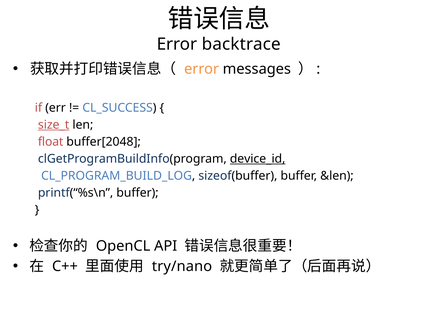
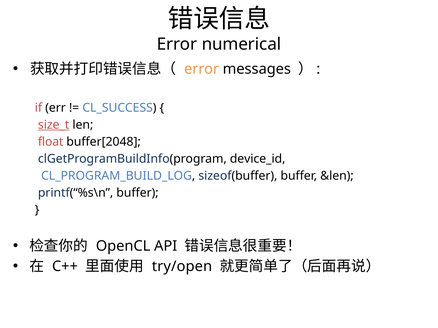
backtrace: backtrace -> numerical (241, 44)
device_id underline: present -> none (258, 159)
try/nano: try/nano -> try/open (182, 267)
